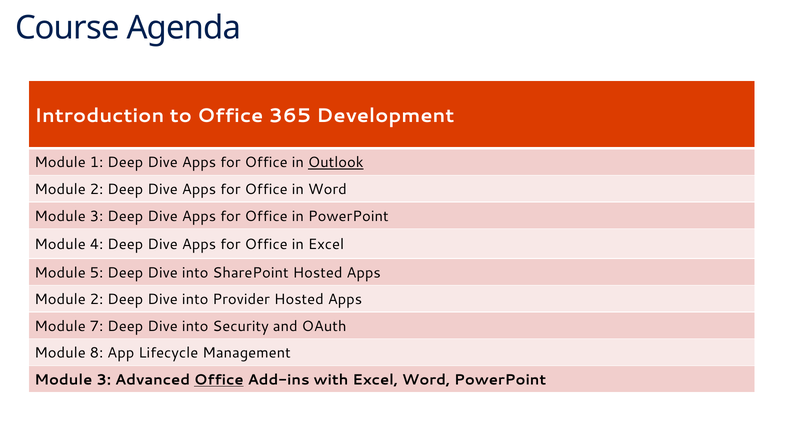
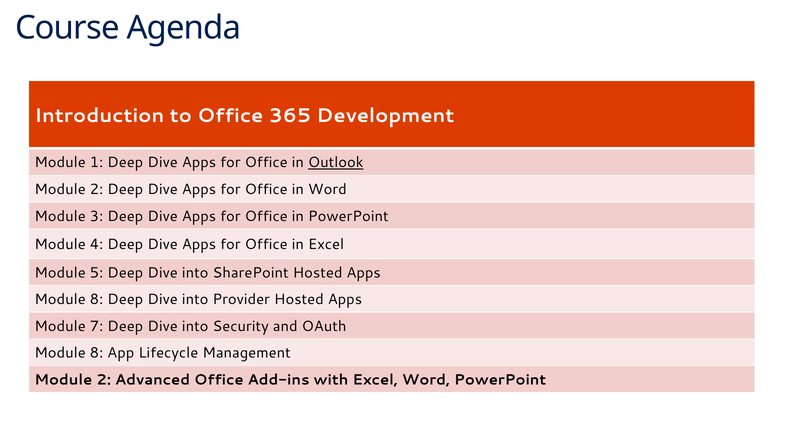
2: 2 -> 8 (96, 299)
3: 3 -> 2 (104, 380)
Office underline: present -> none (219, 380)
